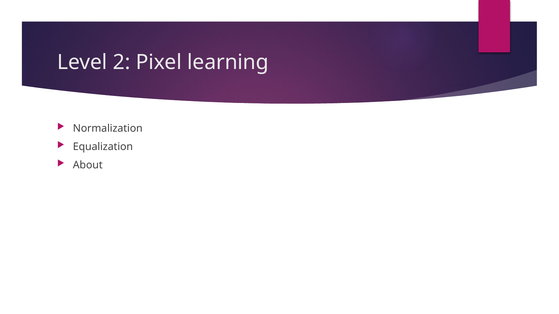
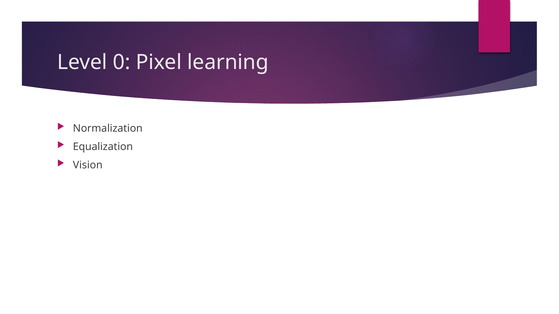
2: 2 -> 0 (122, 62)
About: About -> Vision (88, 165)
